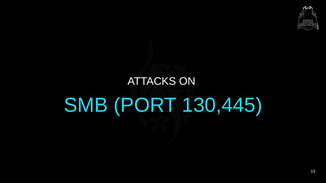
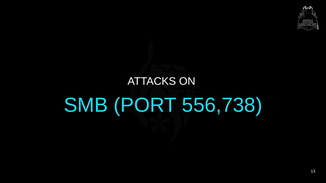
130,445: 130,445 -> 556,738 (222, 105)
